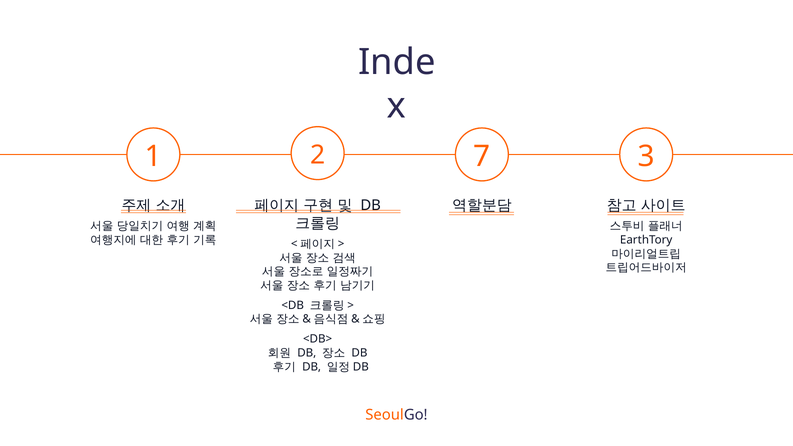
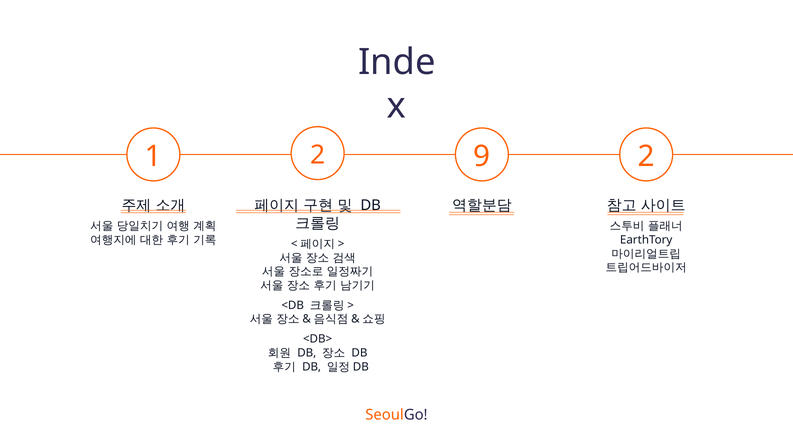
7: 7 -> 9 (482, 157)
1 3: 3 -> 2 (646, 157)
